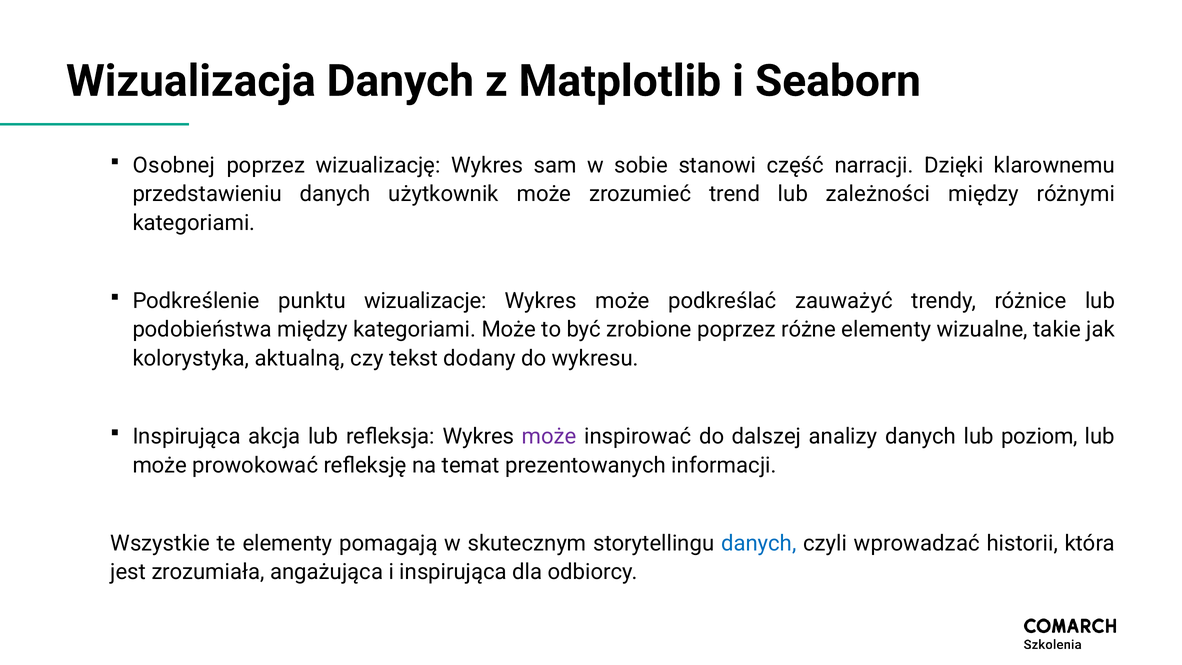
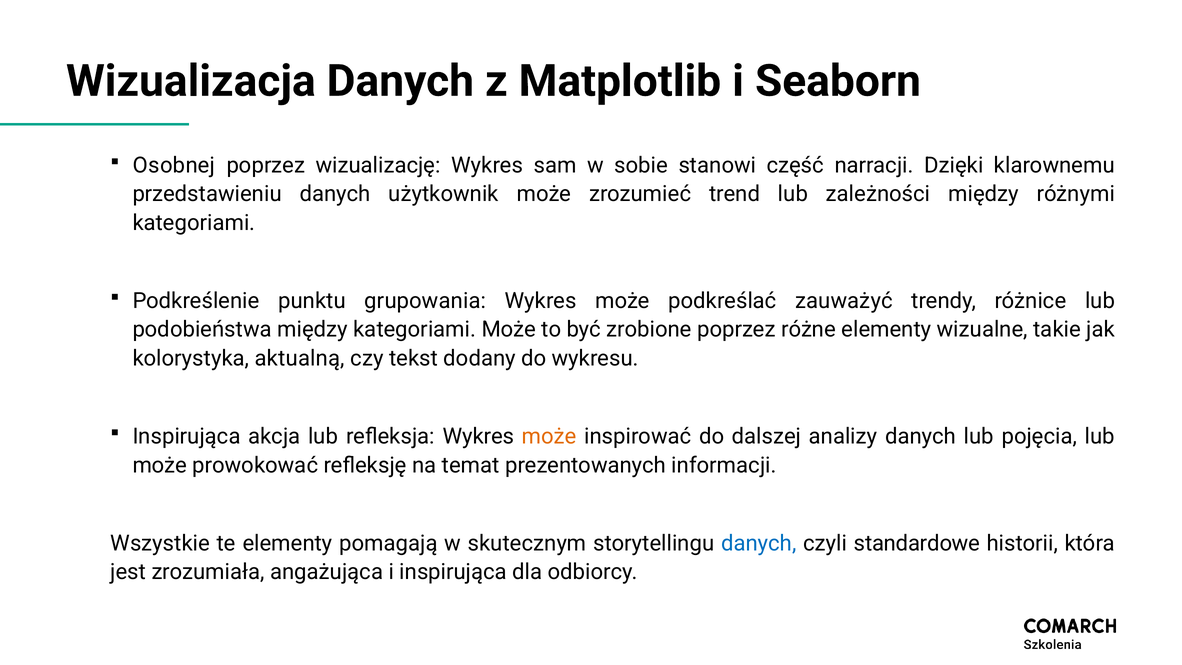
wizualizacje: wizualizacje -> grupowania (425, 301)
może colour: purple -> orange (549, 436)
poziom: poziom -> pojęcia (1039, 436)
wprowadzać: wprowadzać -> standardowe (917, 543)
